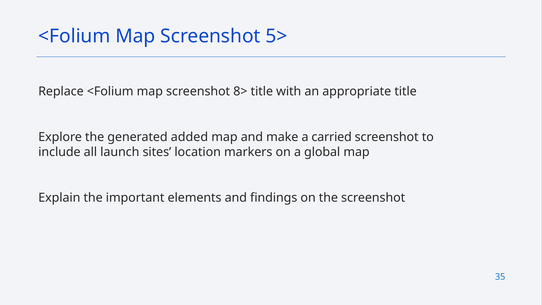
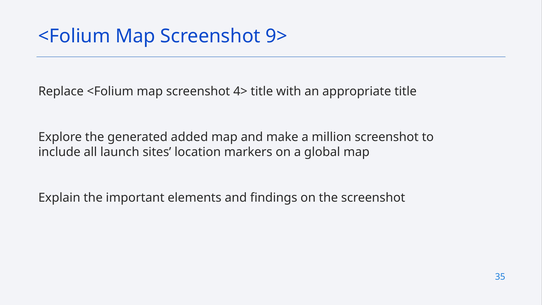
5>: 5> -> 9> (276, 36)
8>: 8> -> 4> (240, 91)
carried: carried -> million (332, 137)
